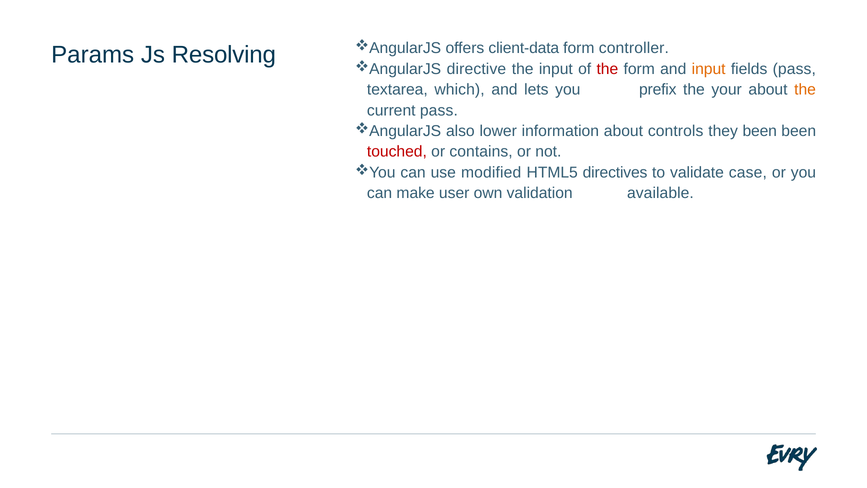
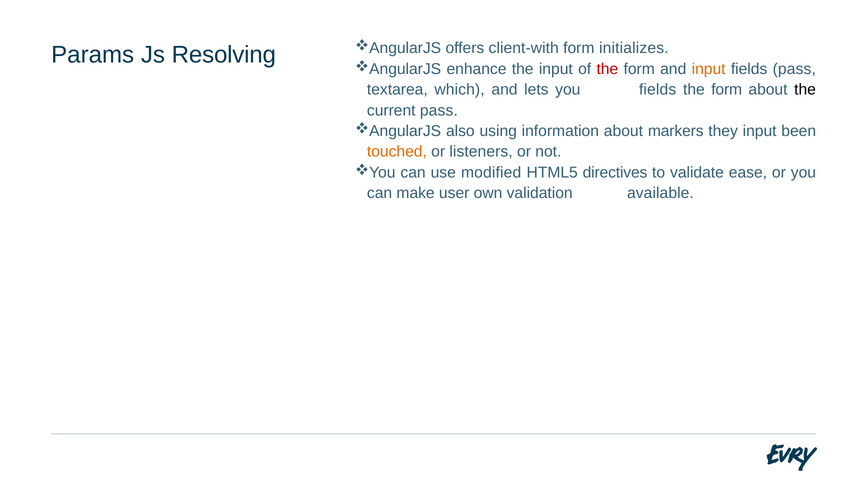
client-data: client-data -> client-with (524, 48)
controller: controller -> initializes (634, 48)
directive: directive -> enhance (477, 69)
you prefix: prefix -> fields (658, 90)
your: your -> form (727, 90)
the colour: orange -> black (805, 90)
lower: lower -> using (498, 131)
controls: controls -> markers (676, 131)
they been: been -> input (760, 131)
touched colour: red -> orange (397, 152)
contains: contains -> listeners (481, 152)
case: case -> ease (748, 172)
